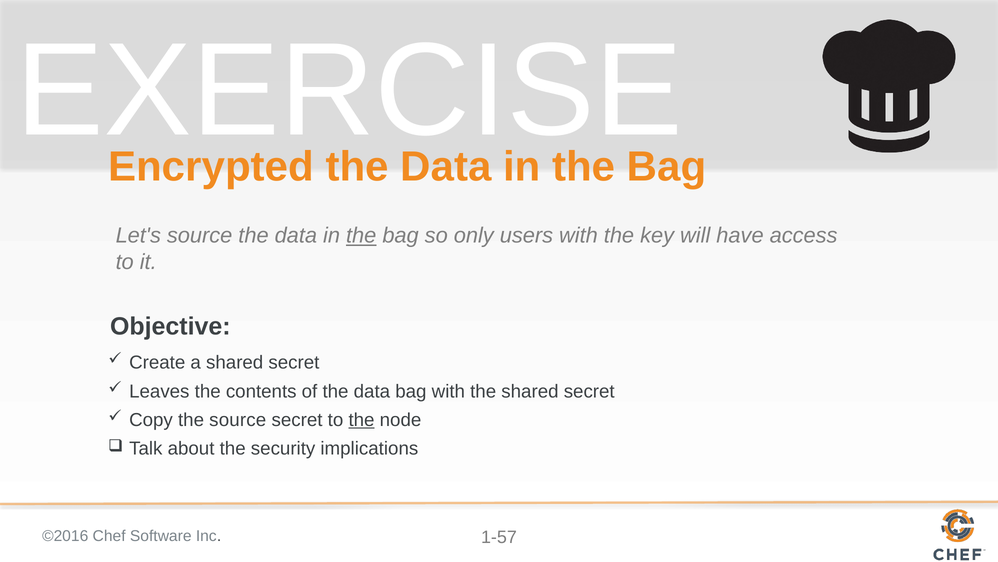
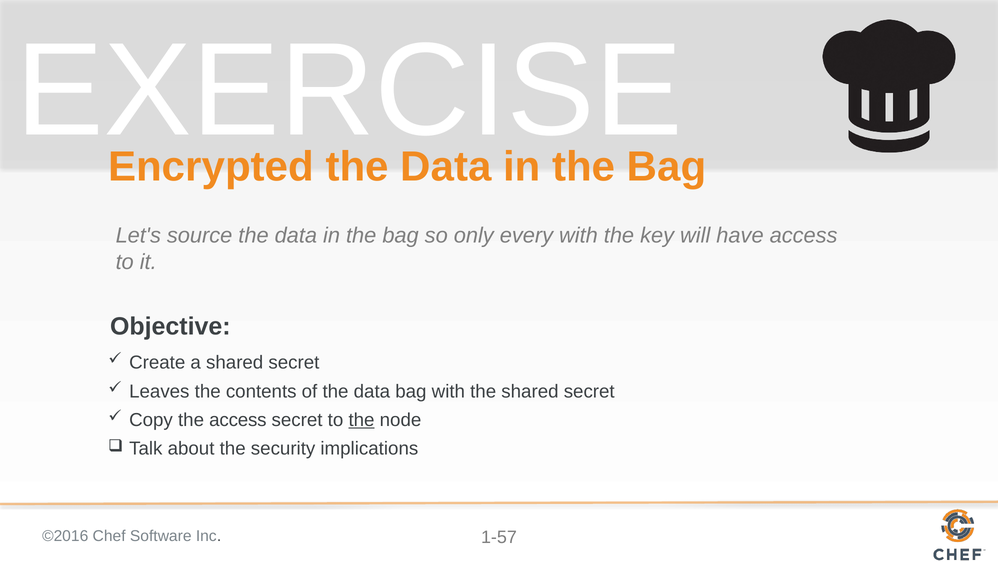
the underline: present -> none (361, 236)
users: users -> every (526, 236)
the source: source -> access (238, 420)
